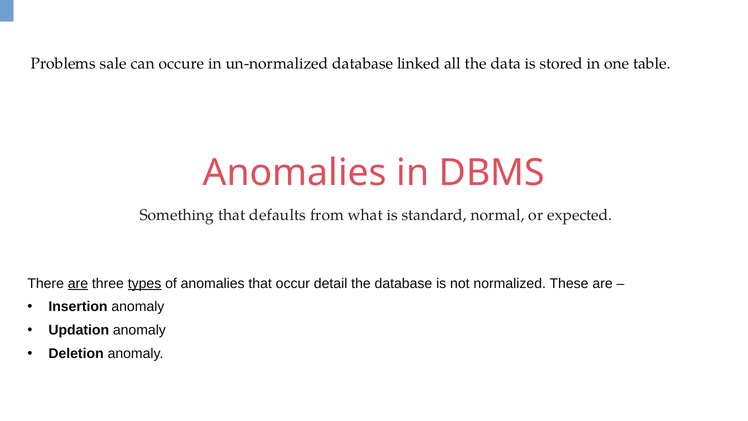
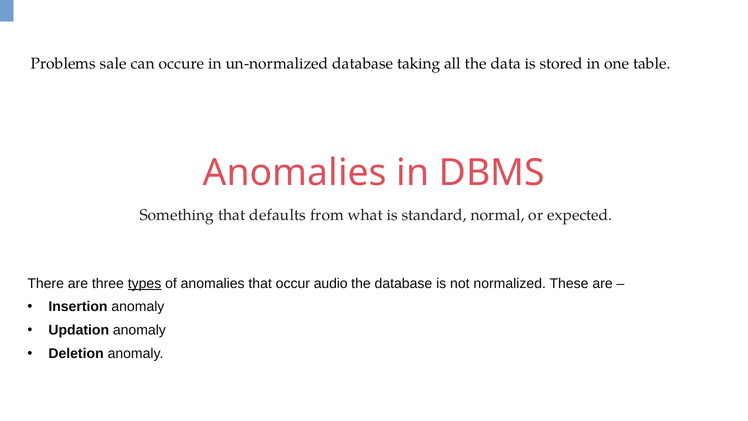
linked: linked -> taking (419, 63)
are underline: present -> none (78, 283)
detail: detail -> audio (331, 283)
